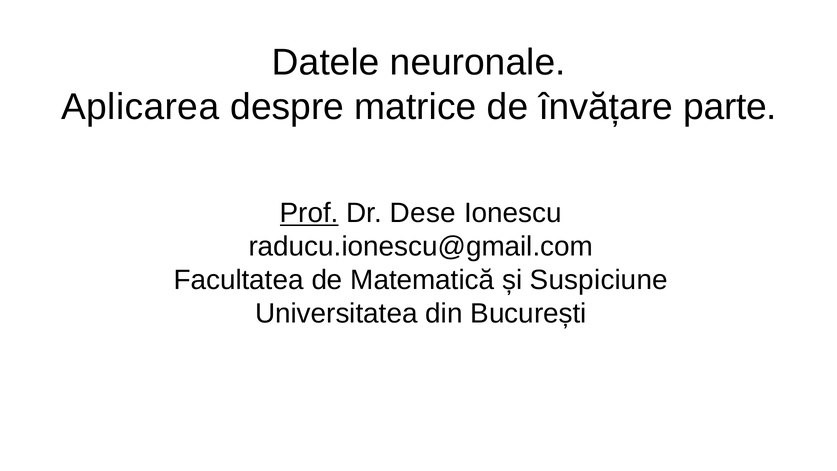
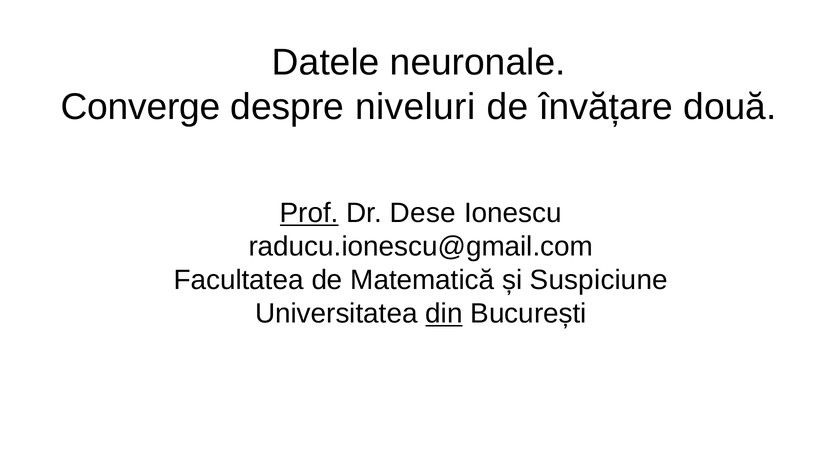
Aplicarea: Aplicarea -> Converge (141, 107)
matrice: matrice -> niveluri (415, 107)
parte: parte -> două (730, 107)
din underline: none -> present (444, 314)
